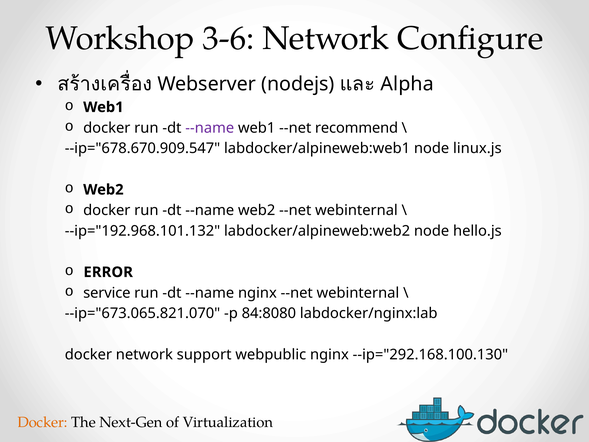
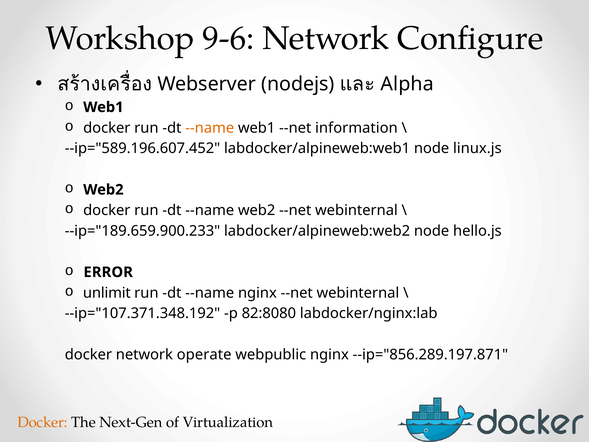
3-6: 3-6 -> 9-6 (228, 38)
--name colour: purple -> orange (210, 128)
recommend: recommend -> information (356, 128)
--ip="678.670.909.547: --ip="678.670.909.547 -> --ip="589.196.607.452 (143, 148)
--ip="192.968.101.132: --ip="192.968.101.132 -> --ip="189.659.900.233 (143, 231)
service: service -> unlimit (107, 293)
--ip="673.065.821.070: --ip="673.065.821.070 -> --ip="107.371.348.192 (143, 313)
84:8080: 84:8080 -> 82:8080 (269, 313)
support: support -> operate (204, 355)
--ip="292.168.100.130: --ip="292.168.100.130 -> --ip="856.289.197.871 (430, 355)
